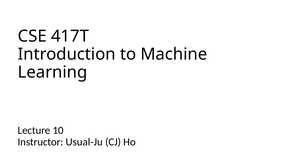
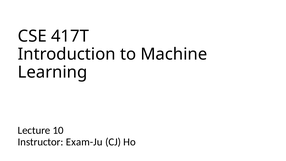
Usual-Ju: Usual-Ju -> Exam-Ju (84, 142)
